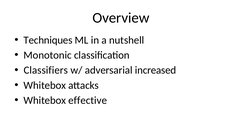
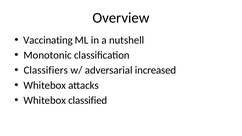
Techniques: Techniques -> Vaccinating (48, 40)
effective: effective -> classified (88, 100)
